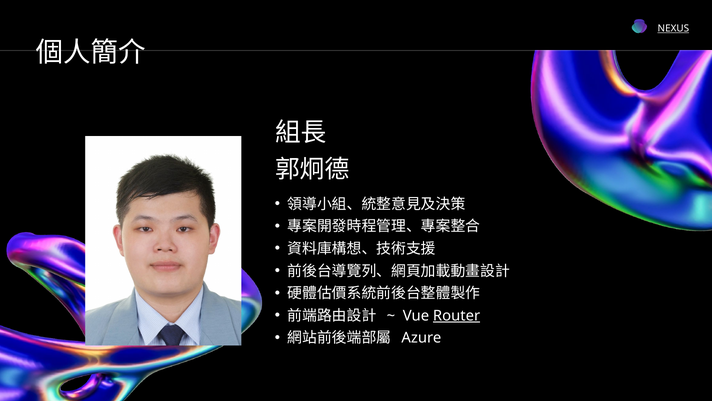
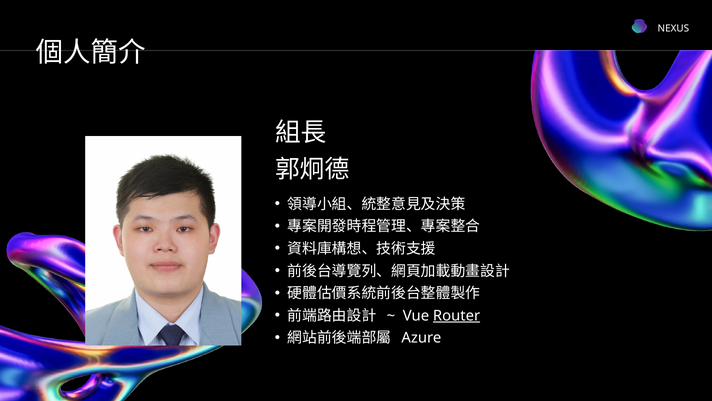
NEXUS underline: present -> none (673, 28)
